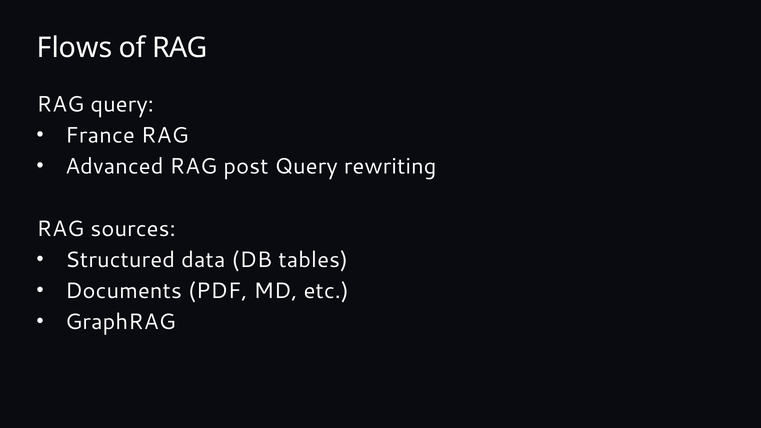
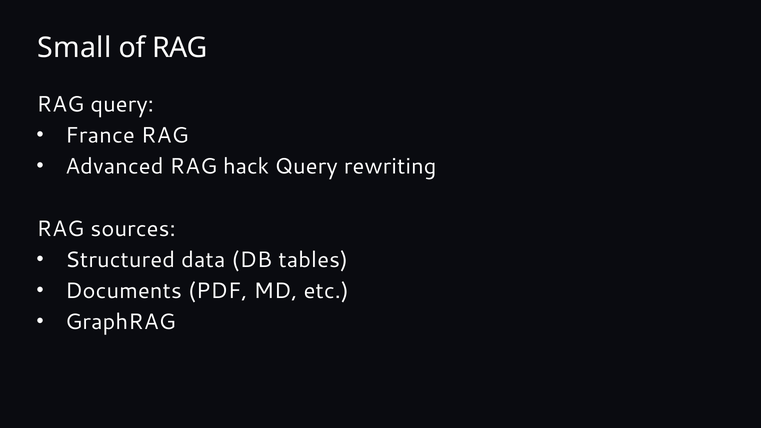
Flows: Flows -> Small (74, 48)
post: post -> hack (246, 167)
